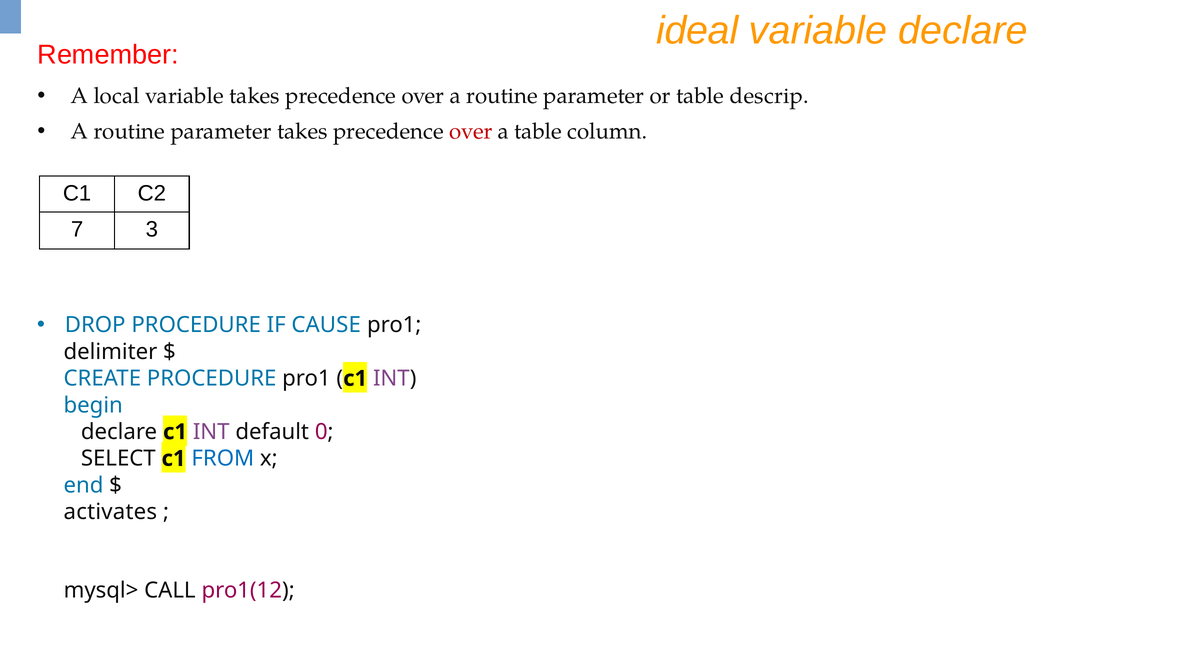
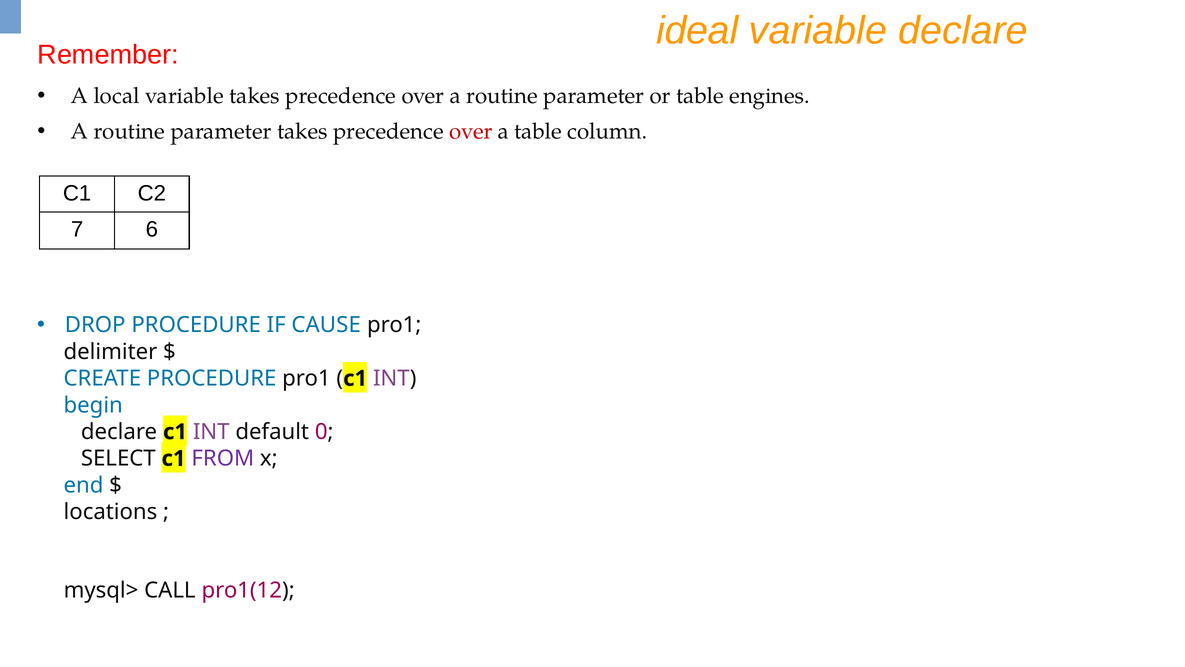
descrip: descrip -> engines (770, 96)
3: 3 -> 6 (152, 229)
FROM colour: blue -> purple (223, 458)
activates: activates -> locations (110, 512)
